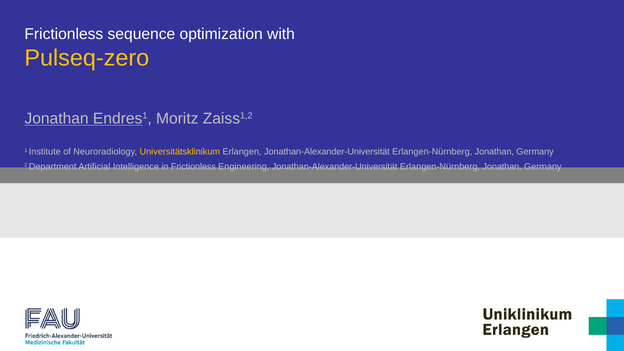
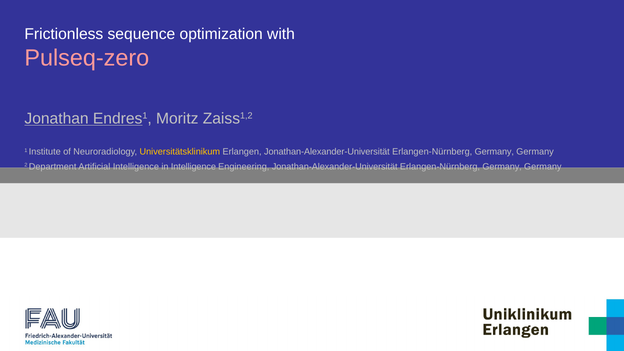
Pulseq-zero colour: yellow -> pink (87, 58)
Jonathan: Jonathan -> Germany (494, 152)
in Frictionless: Frictionless -> Intelligence (193, 167)
Jonathan: Jonathan -> Germany (502, 167)
